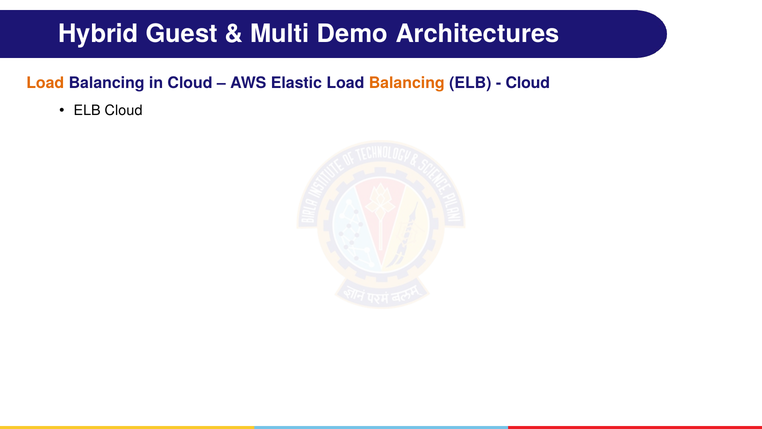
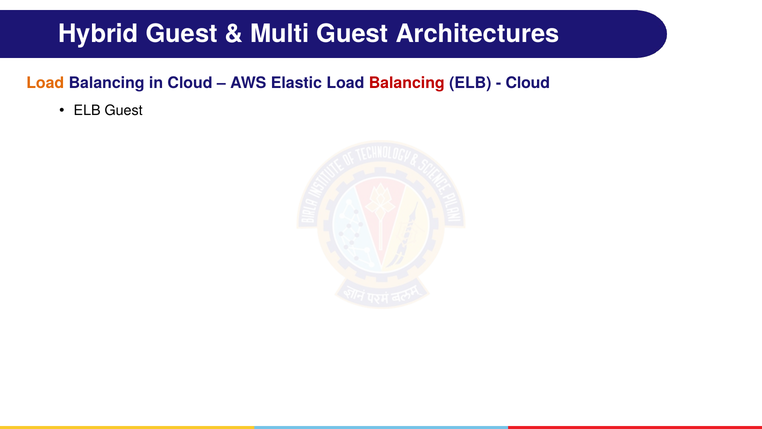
Multi Demo: Demo -> Guest (352, 34)
Balancing colour: orange -> red (407, 83)
ELB Cloud: Cloud -> Guest (124, 111)
